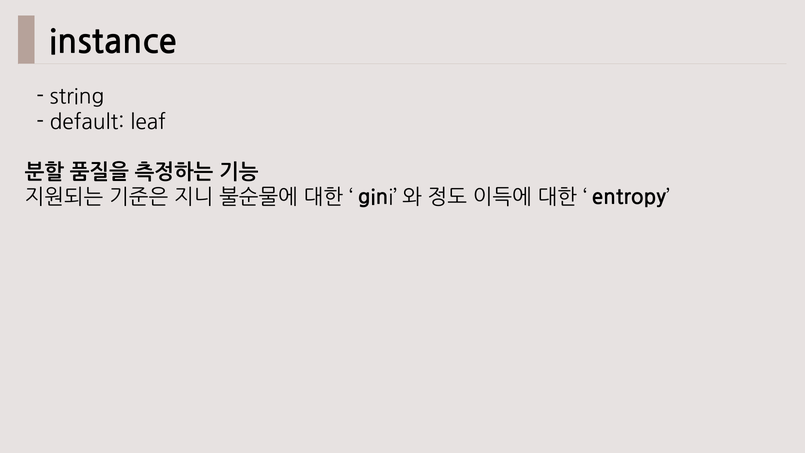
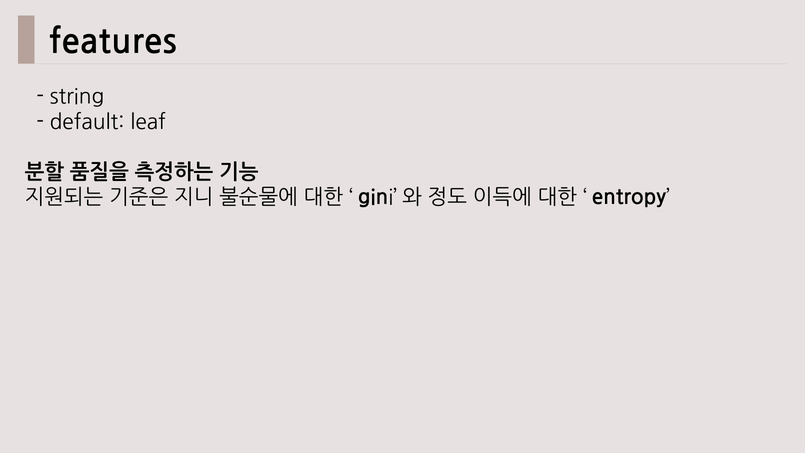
instance: instance -> features (113, 42)
